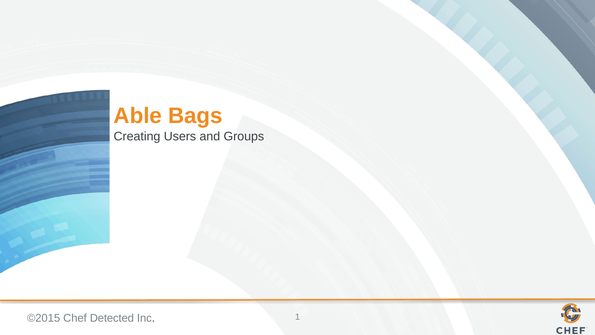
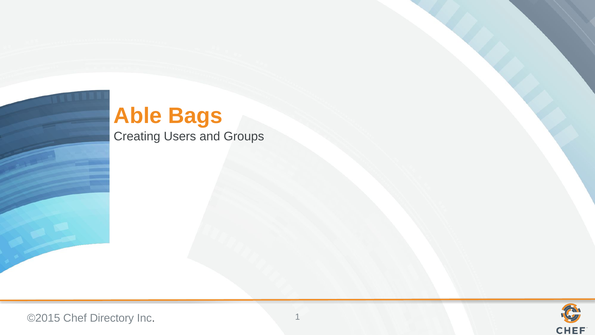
Detected: Detected -> Directory (112, 318)
